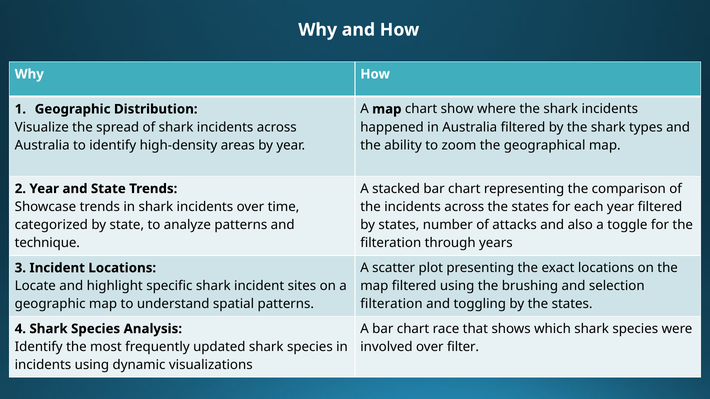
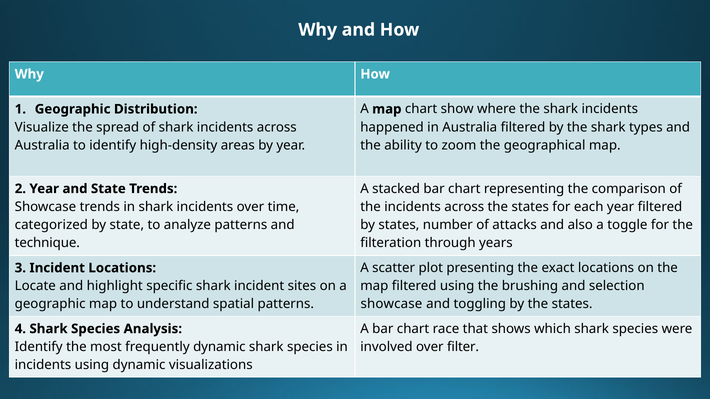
filteration: filteration -> showcase (391, 304)
frequently updated: updated -> dynamic (219, 347)
